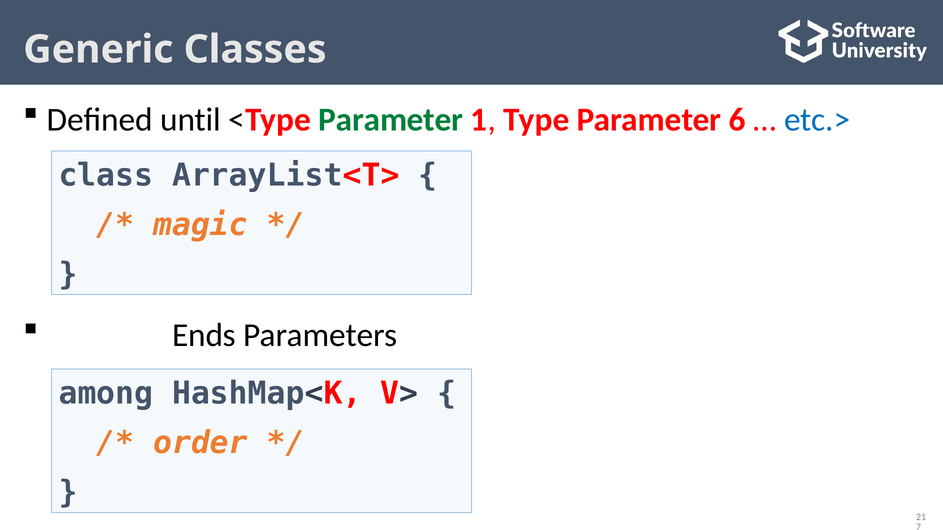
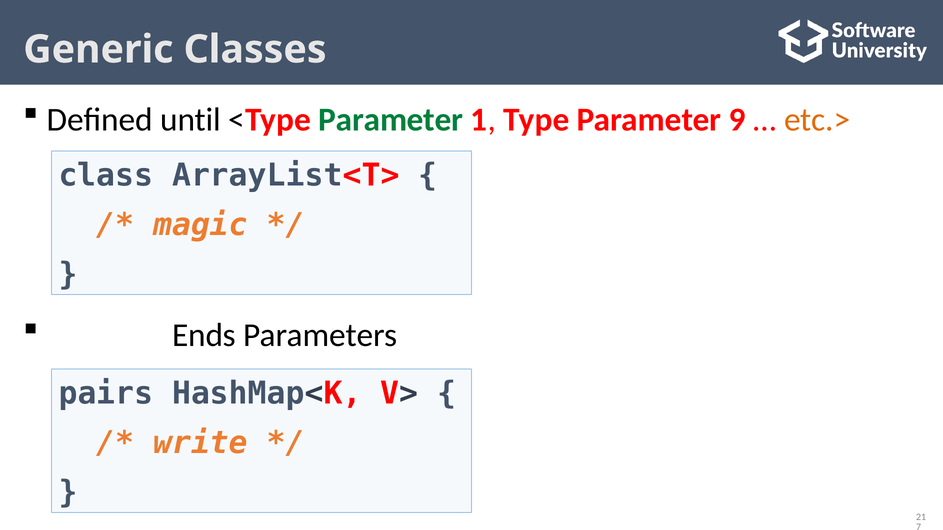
6: 6 -> 9 (737, 120)
etc.> colour: blue -> orange (817, 120)
among: among -> pairs (106, 394)
order: order -> write (201, 443)
